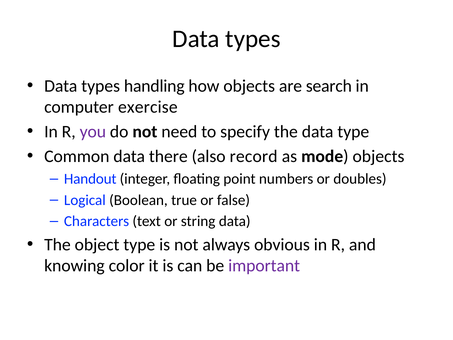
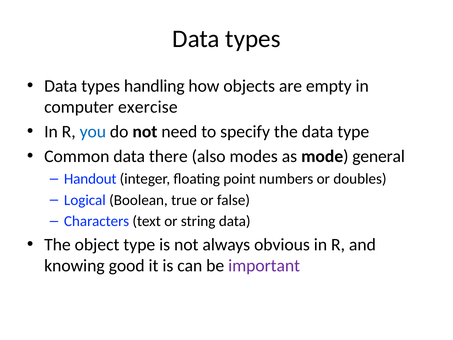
search: search -> empty (329, 86)
you colour: purple -> blue (93, 132)
record: record -> modes (254, 156)
mode objects: objects -> general (379, 156)
color: color -> good (127, 266)
